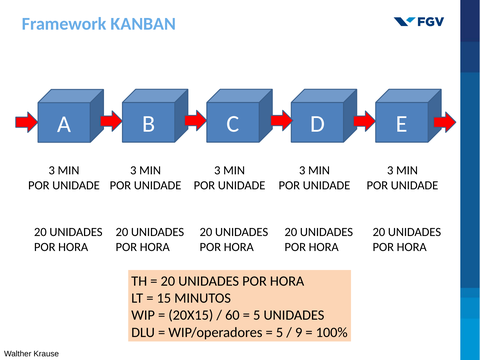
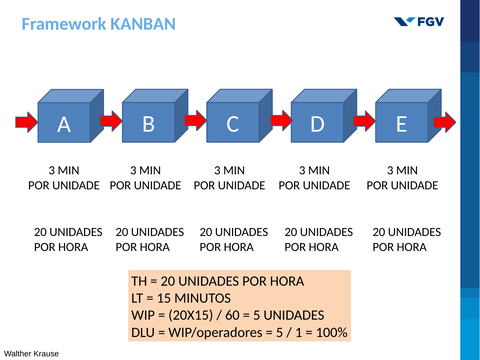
9: 9 -> 1 (299, 332)
